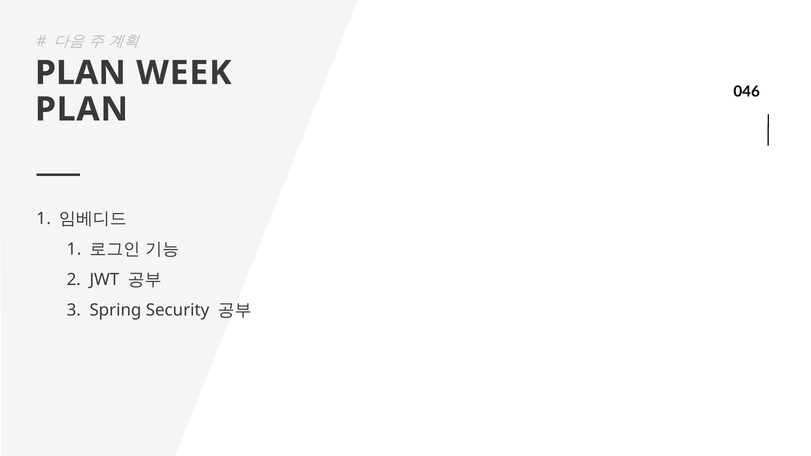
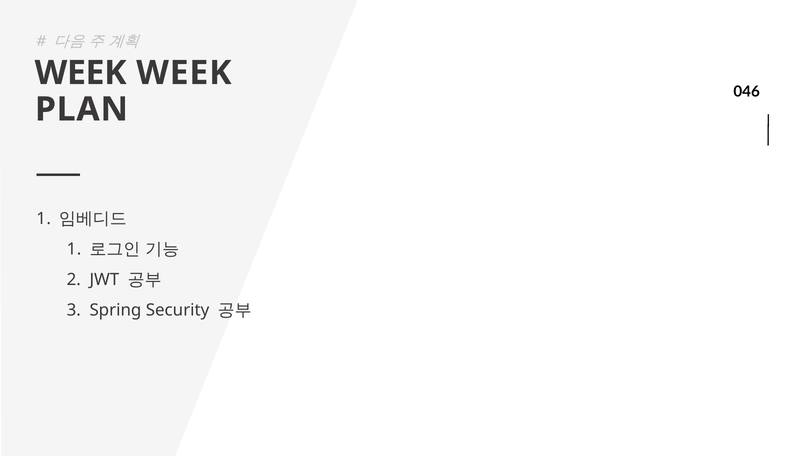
PLAN: PLAN -> WEEK (81, 73)
